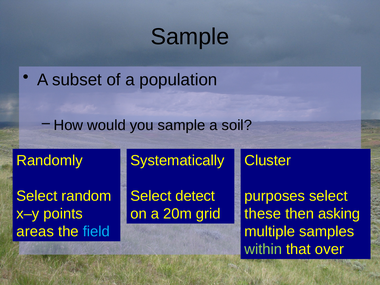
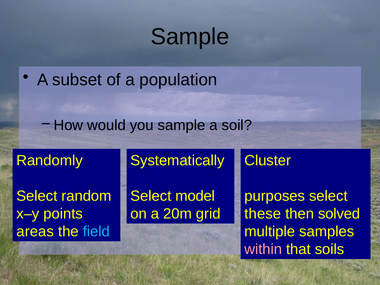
detect: detect -> model (195, 196)
asking: asking -> solved (339, 214)
within colour: light green -> pink (263, 249)
over: over -> soils (330, 249)
